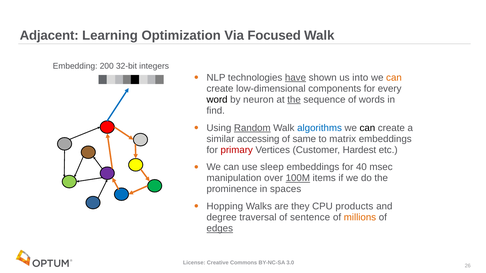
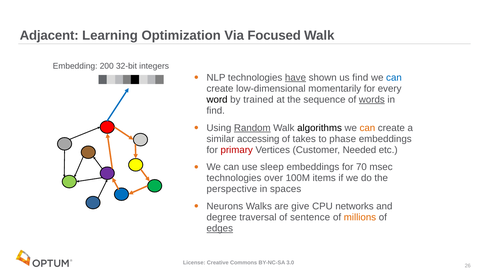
us into: into -> find (360, 78)
can colour: orange -> blue (394, 78)
components: components -> momentarily (335, 89)
neuron: neuron -> trained (258, 100)
the underline: present -> none (294, 100)
words underline: none -> present (372, 100)
algorithms colour: blue -> black (320, 128)
can colour: black -> orange (367, 128)
same: same -> takes (304, 139)
matrix: matrix -> phase (343, 139)
Hardest: Hardest -> Needed (359, 150)
40: 40 -> 70 (361, 167)
manipulation: manipulation -> technologies (234, 178)
100M underline: present -> none (298, 178)
prominence: prominence -> perspective (232, 189)
Hopping: Hopping -> Neurons (225, 207)
they: they -> give (300, 207)
products: products -> networks (354, 207)
